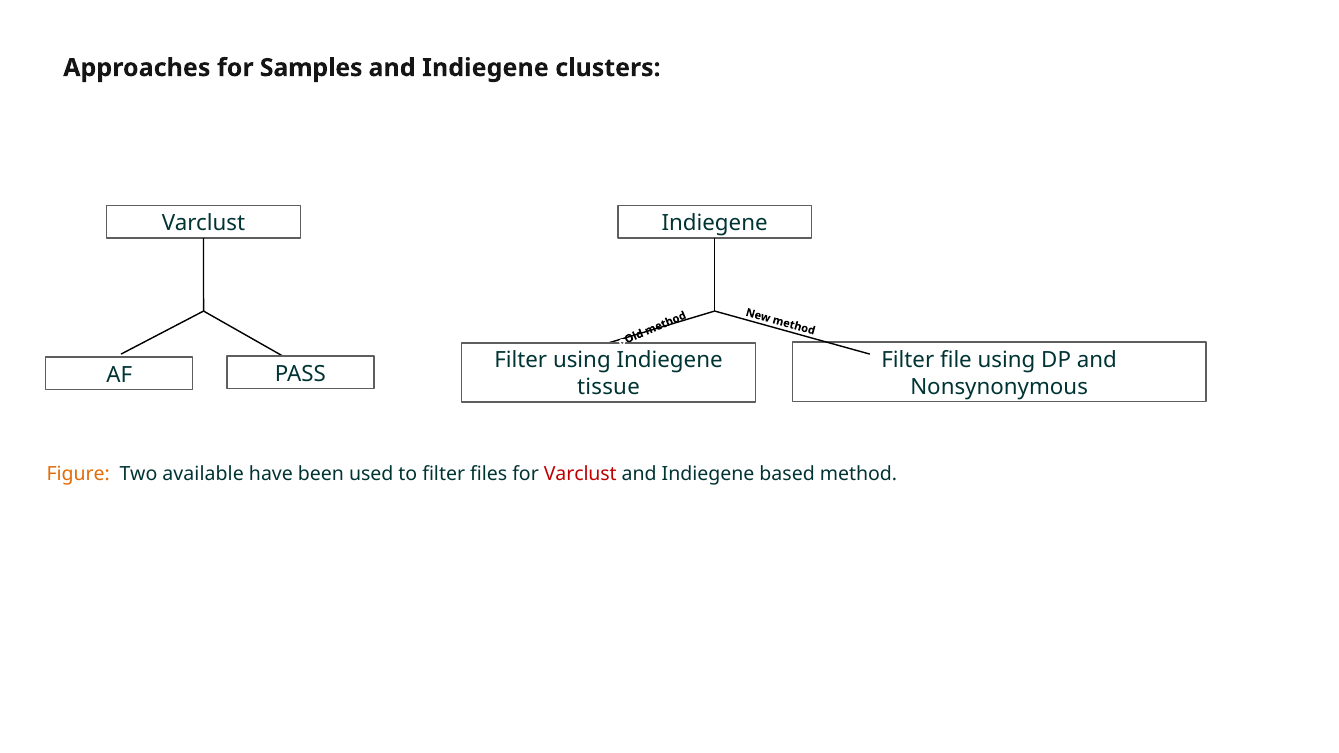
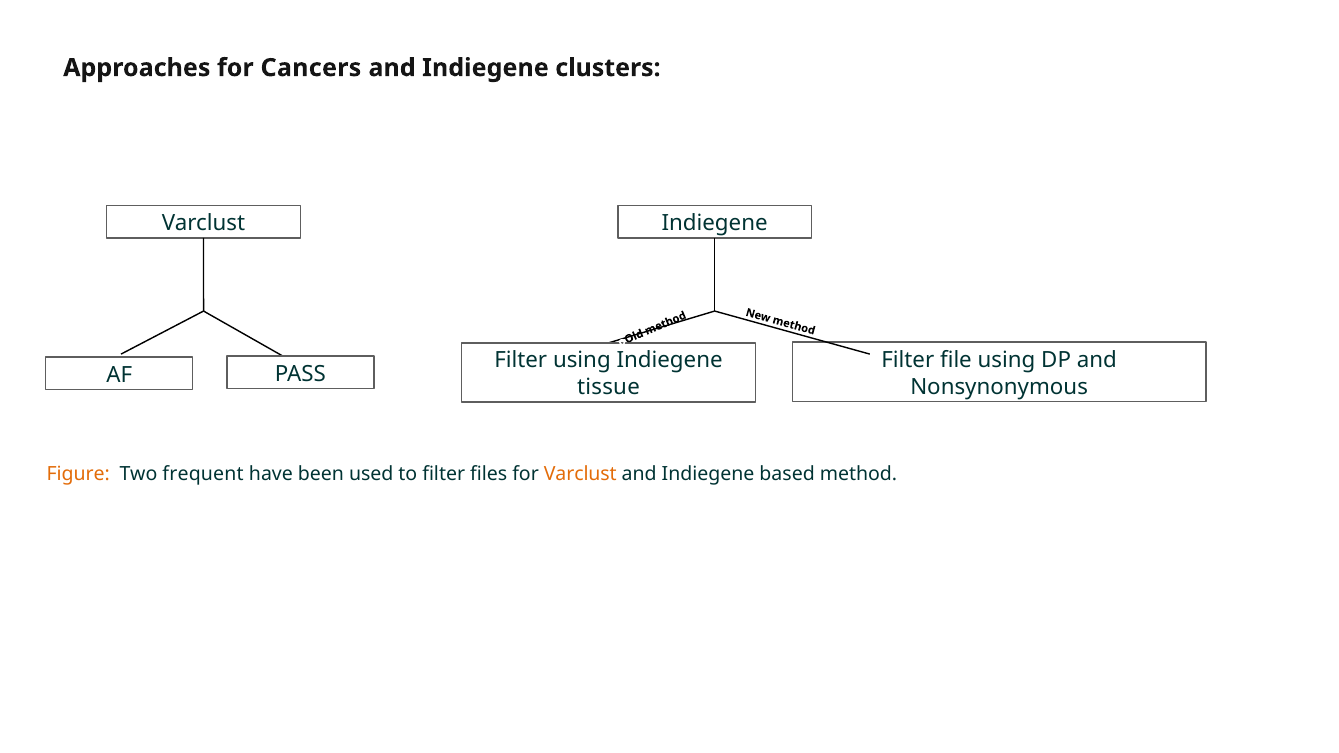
Samples: Samples -> Cancers (311, 68)
available: available -> frequent (203, 474)
Varclust colour: red -> orange (580, 474)
